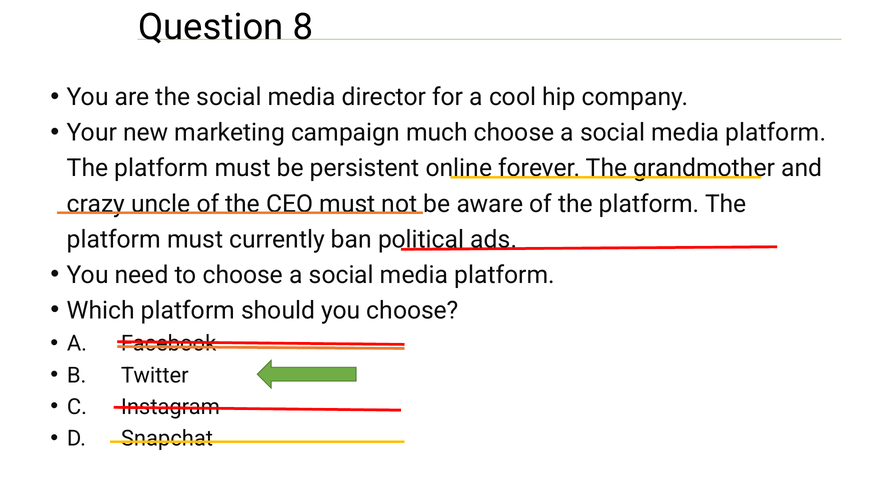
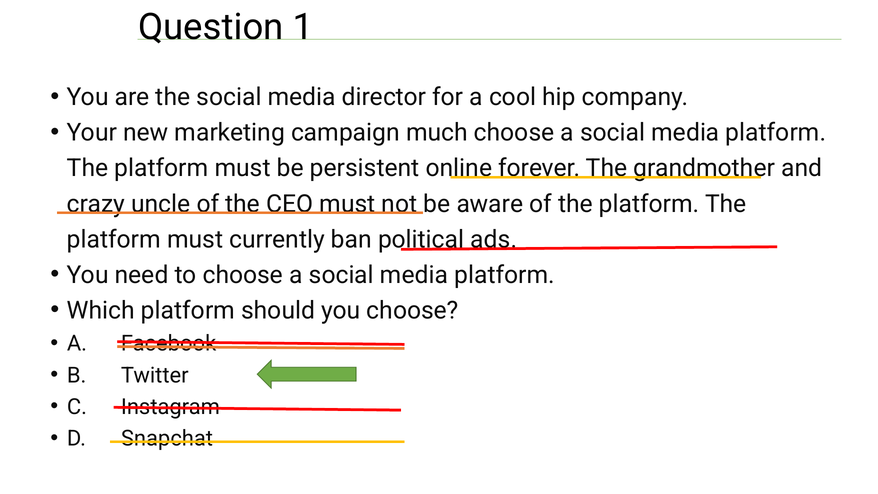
8: 8 -> 1 (303, 27)
